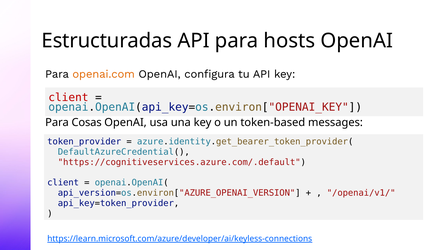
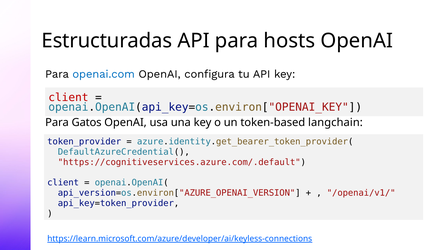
openai.com colour: orange -> blue (104, 74)
Cosas: Cosas -> Gatos (87, 122)
messages: messages -> langchain (335, 122)
